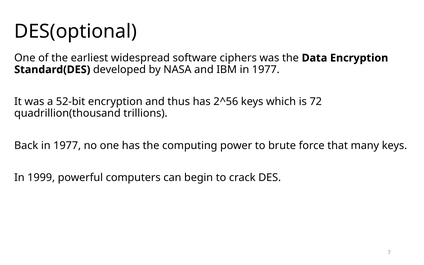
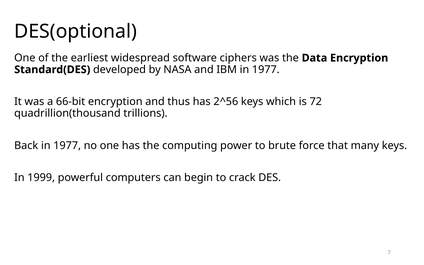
52-bit: 52-bit -> 66-bit (71, 102)
